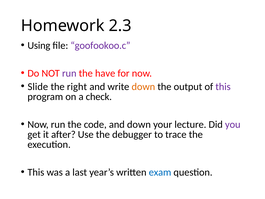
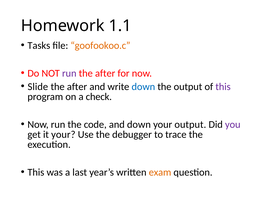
2.3: 2.3 -> 1.1 (120, 26)
Using: Using -> Tasks (39, 45)
goofookoo.c colour: purple -> orange (100, 45)
have: have -> after (105, 73)
right: right -> after (77, 87)
down colour: orange -> blue (143, 87)
your lecture: lecture -> output (190, 124)
it after: after -> your (63, 134)
exam colour: blue -> orange (160, 172)
